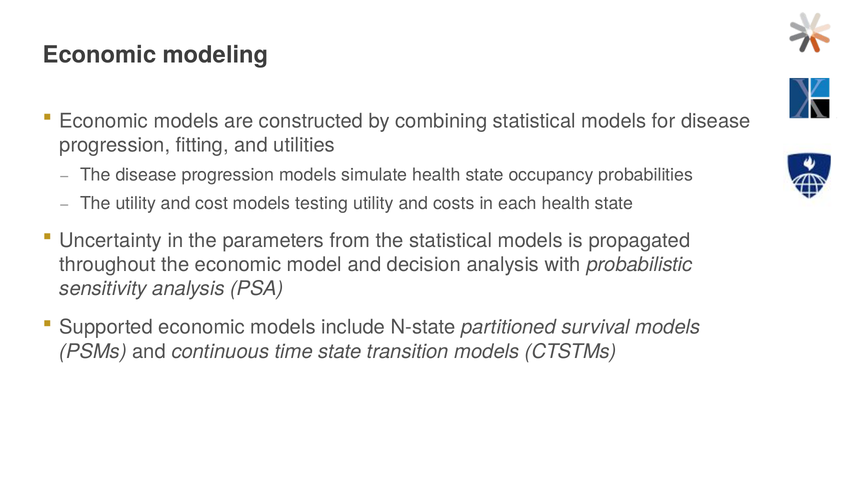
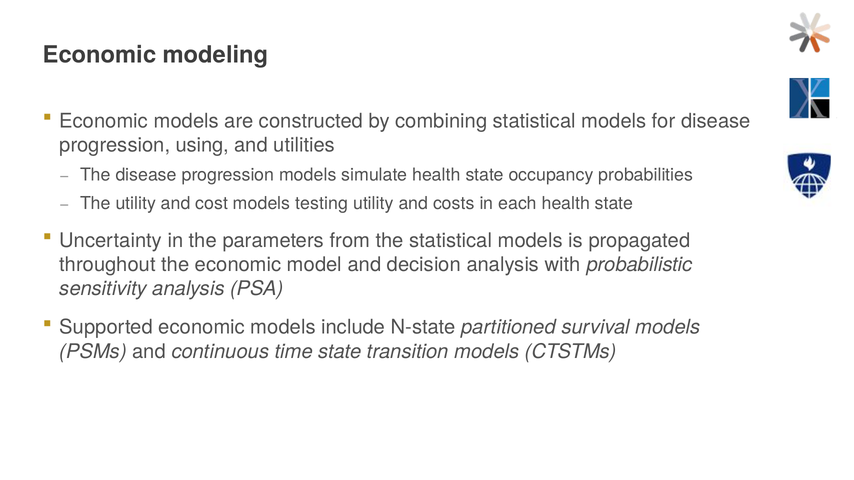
fitting: fitting -> using (202, 145)
